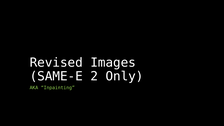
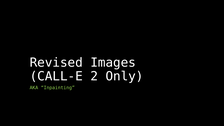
SAME-E: SAME-E -> CALL-E (56, 76)
